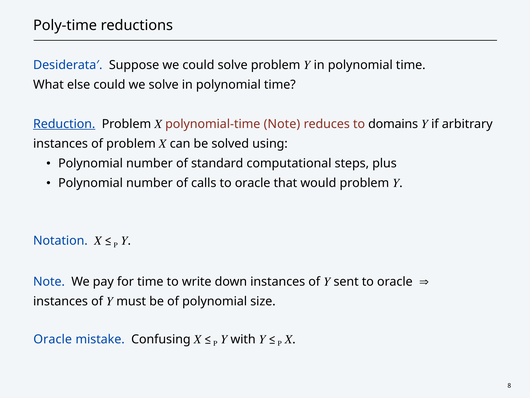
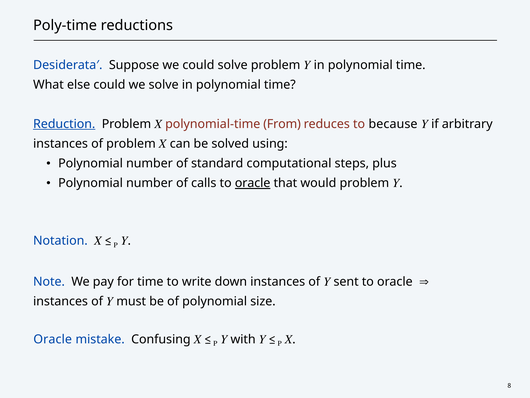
polynomial-time Note: Note -> From (282, 124)
domains: domains -> because (393, 124)
oracle underline: none -> present (253, 183)
